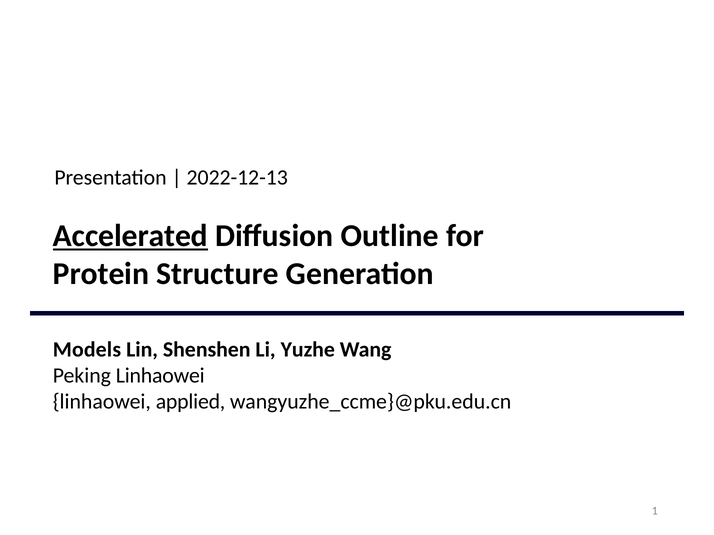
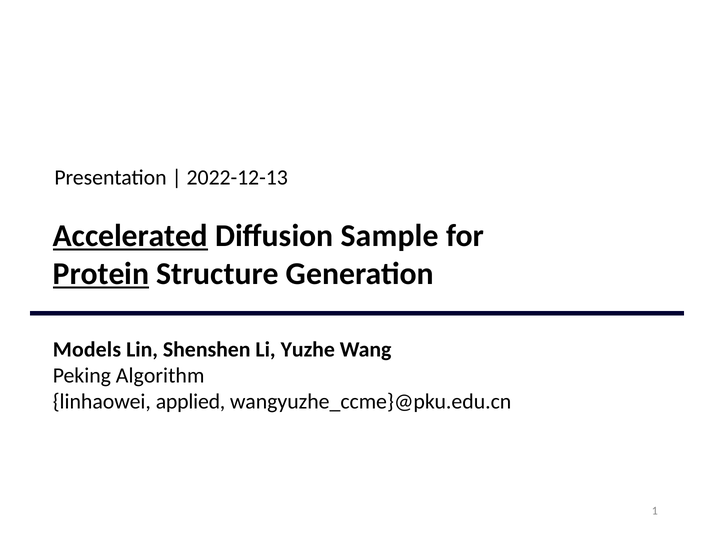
Outline: Outline -> Sample (390, 236)
Protein underline: none -> present (101, 274)
Peking Linhaowei: Linhaowei -> Algorithm (160, 376)
